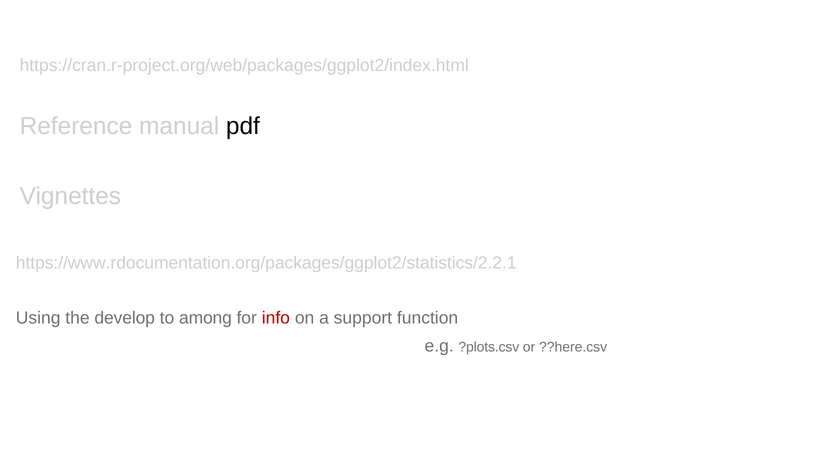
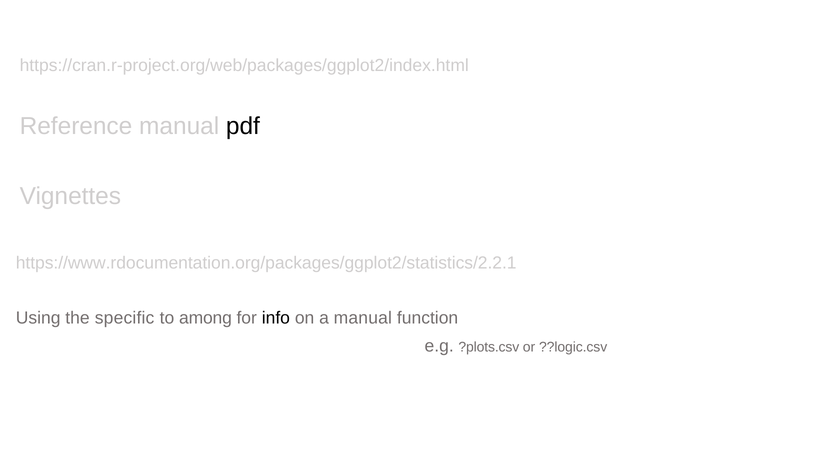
develop: develop -> specific (125, 318)
info colour: red -> black (276, 318)
a support: support -> manual (363, 318)
??here.csv: ??here.csv -> ??logic.csv (573, 347)
